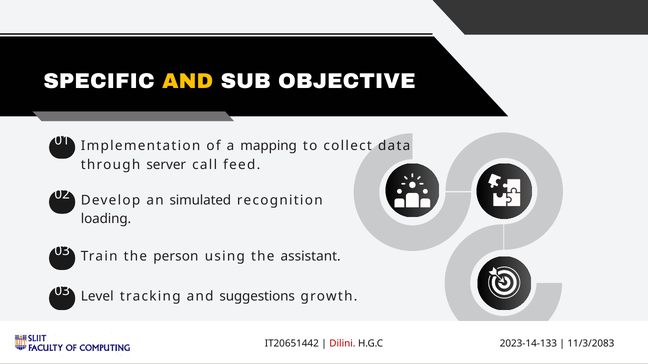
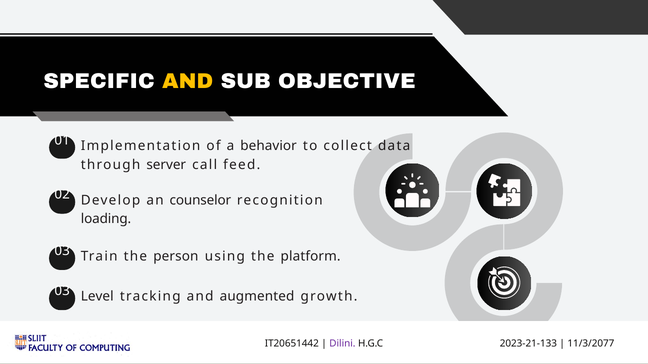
mapping: mapping -> behavior (269, 146)
simulated: simulated -> counselor (200, 200)
assistant: assistant -> platform (311, 257)
suggestions: suggestions -> augmented (257, 297)
Dilini colour: red -> purple (342, 344)
2023-14-133: 2023-14-133 -> 2023-21-133 (528, 344)
11/3/2083: 11/3/2083 -> 11/3/2077 (591, 344)
